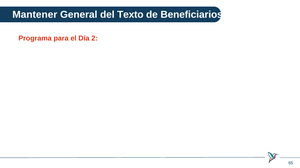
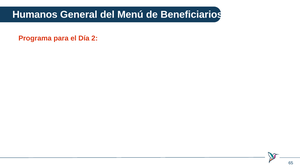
Mantener: Mantener -> Humanos (35, 15)
Texto: Texto -> Menú (130, 15)
